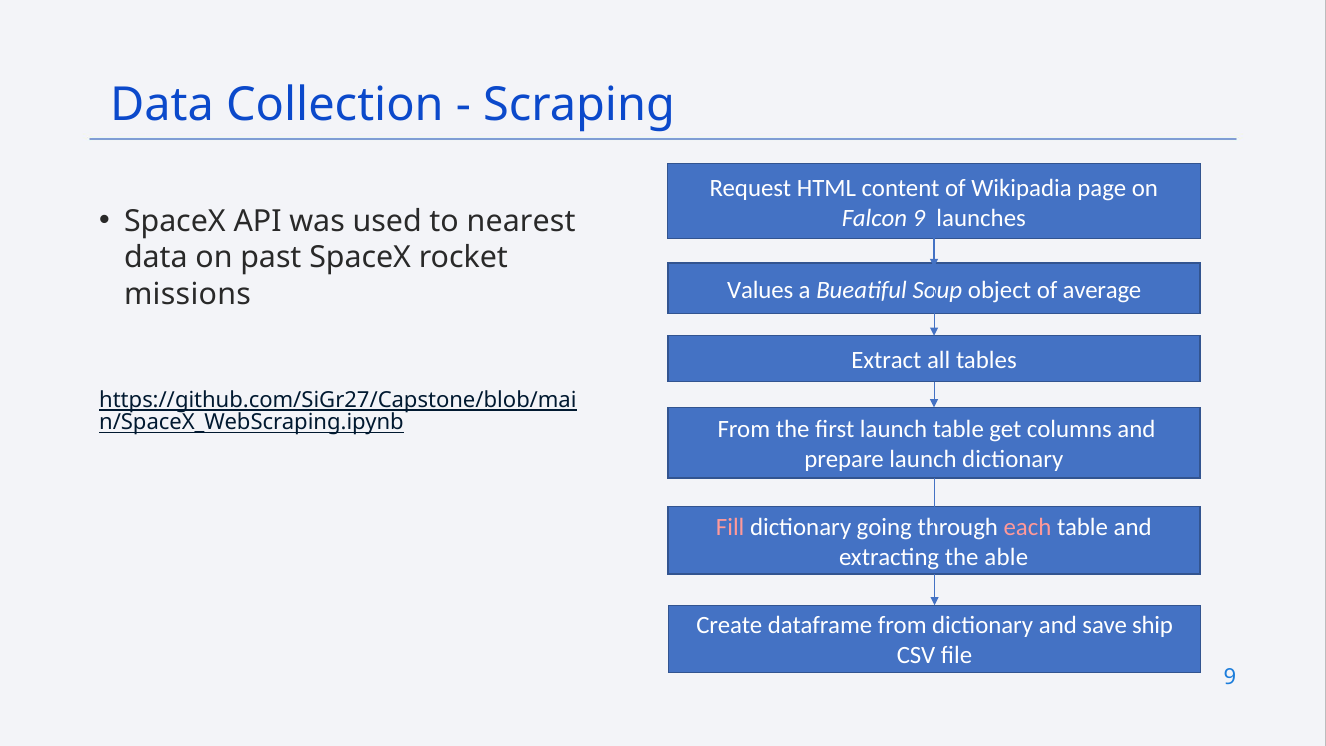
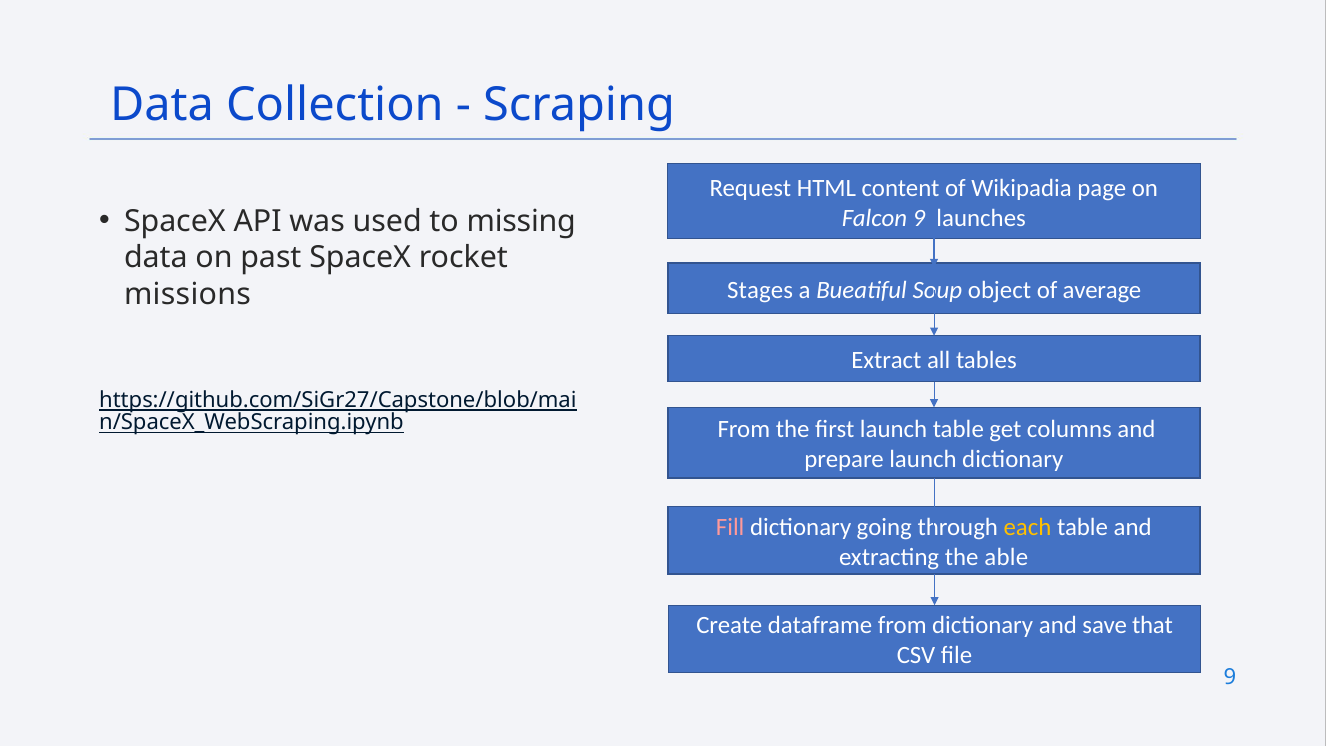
nearest: nearest -> missing (521, 221)
Values: Values -> Stages (760, 290)
each colour: pink -> yellow (1028, 527)
ship: ship -> that (1153, 626)
